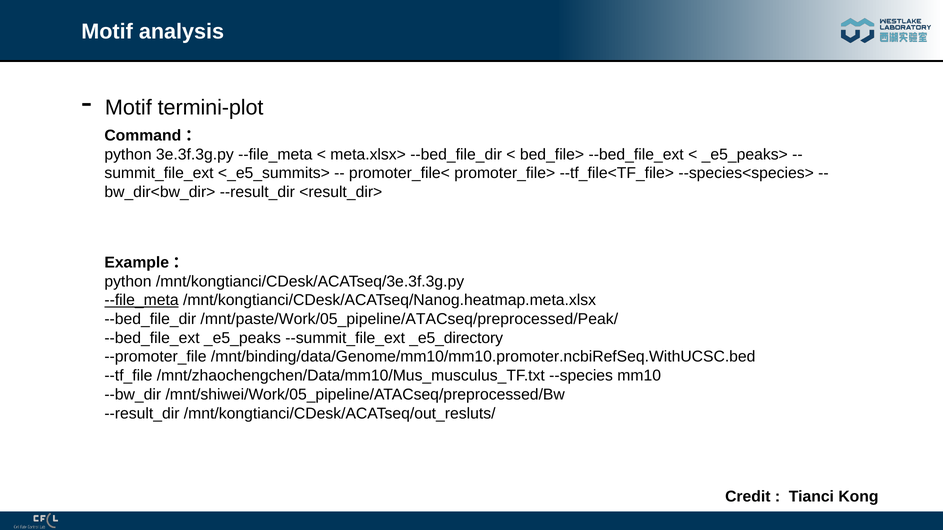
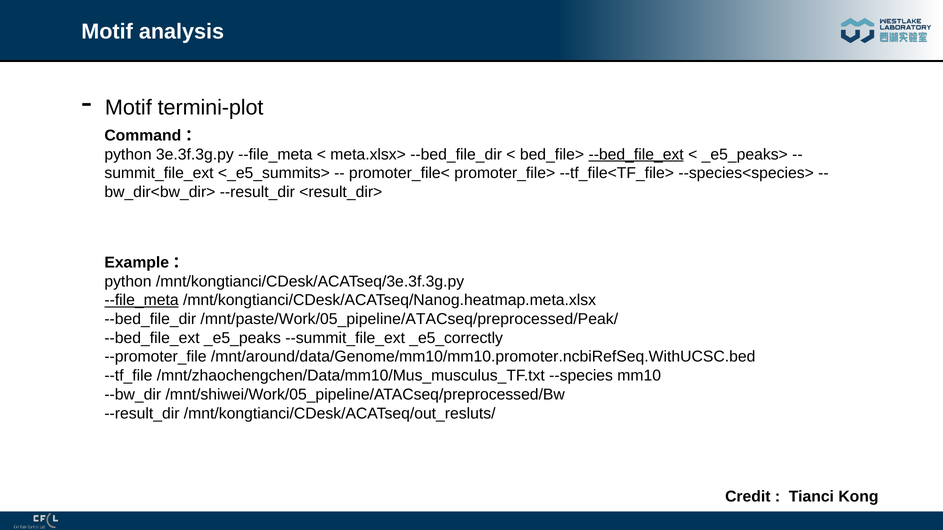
--bed_file_ext underline: none -> present (636, 155)
_e5_directory: _e5_directory -> _e5_correctly (456, 338)
/mnt/binding/data/Genome/mm10/mm10.promoter.ncbiRefSeq.WithUCSC.bed: /mnt/binding/data/Genome/mm10/mm10.promoter.ncbiRefSeq.WithUCSC.bed -> /mnt/around/data/Genome/mm10/mm10.promoter.ncbiRefSeq.WithUCSC.bed (483, 357)
